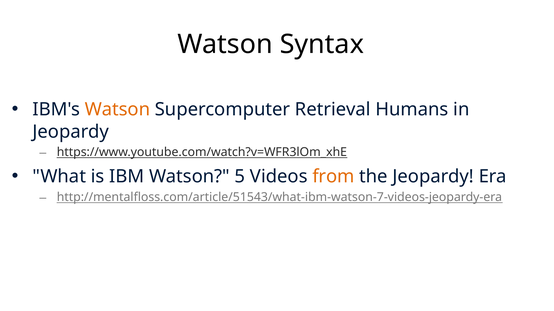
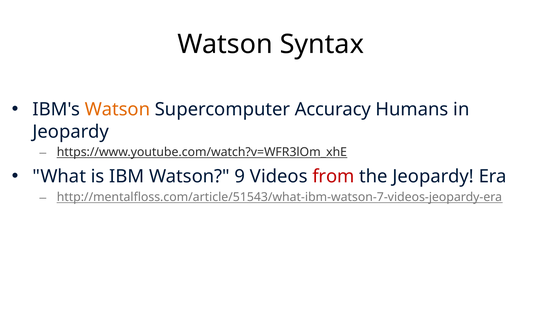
Retrieval: Retrieval -> Accuracy (333, 110)
5: 5 -> 9 (240, 177)
from colour: orange -> red (333, 177)
